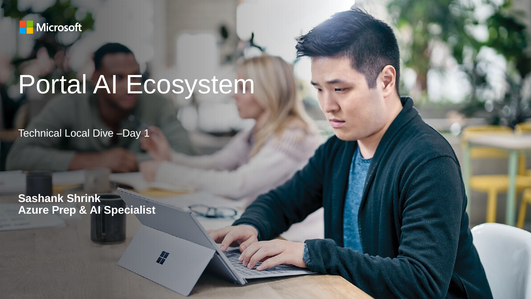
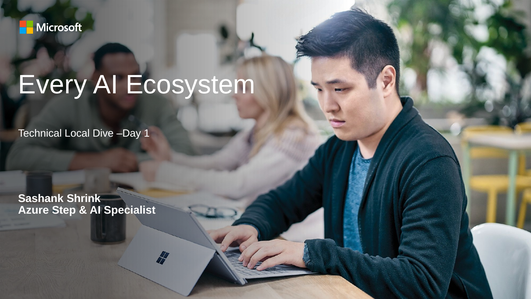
Portal: Portal -> Every (53, 85)
Prep: Prep -> Step (64, 210)
